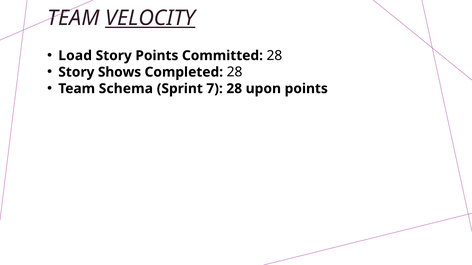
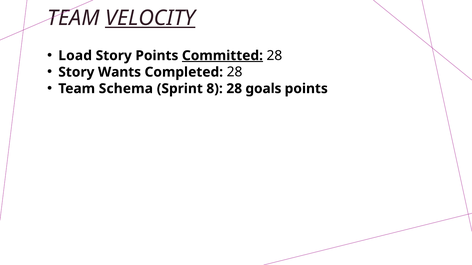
Committed underline: none -> present (222, 56)
Shows: Shows -> Wants (119, 72)
7: 7 -> 8 (215, 89)
upon: upon -> goals (263, 89)
